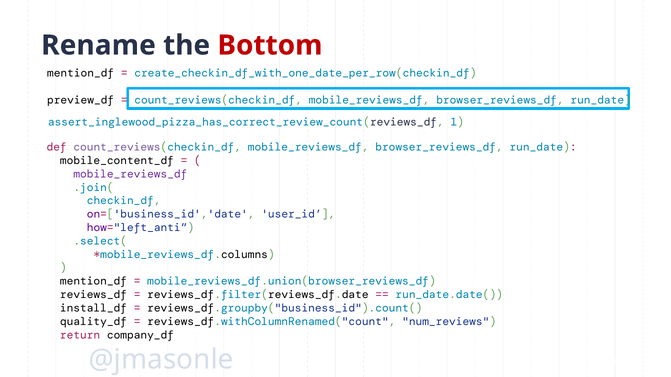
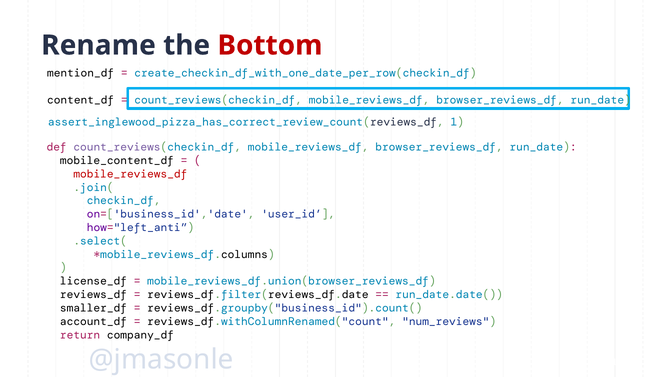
preview_df: preview_df -> content_df (81, 100)
mobile_reviews_df colour: purple -> red (130, 174)
mention_df: mention_df -> license_df (93, 282)
install_df: install_df -> smaller_df (93, 308)
quality_df: quality_df -> account_df (93, 322)
